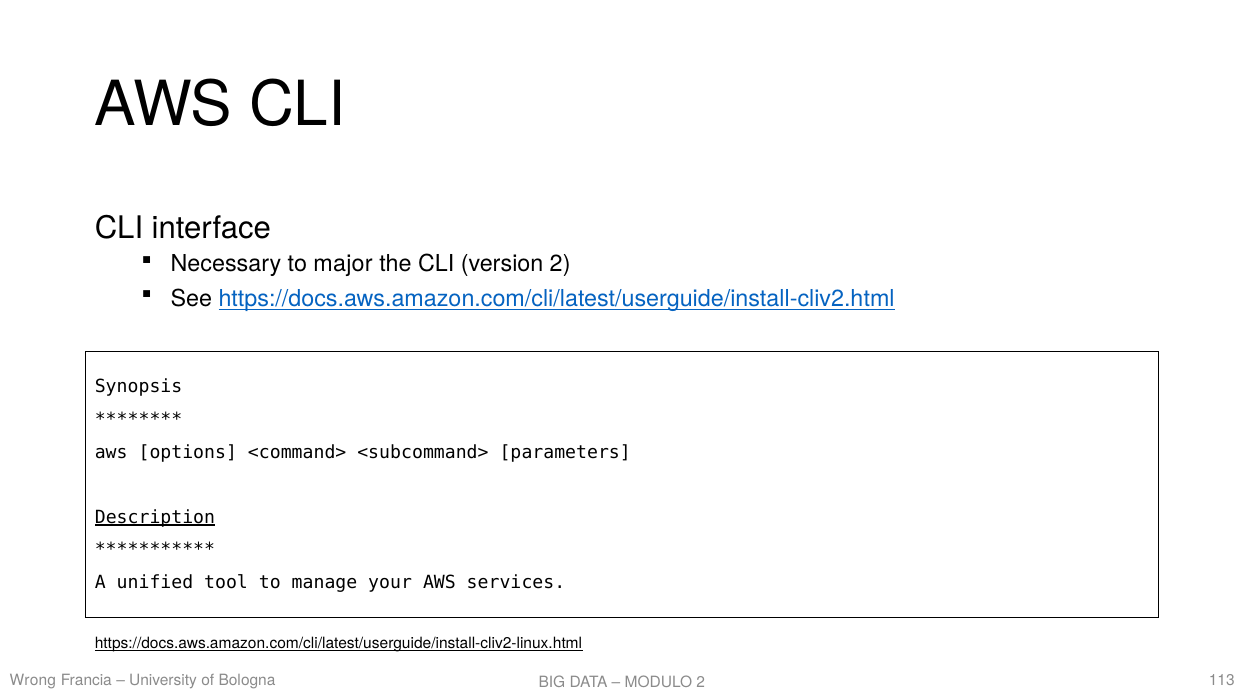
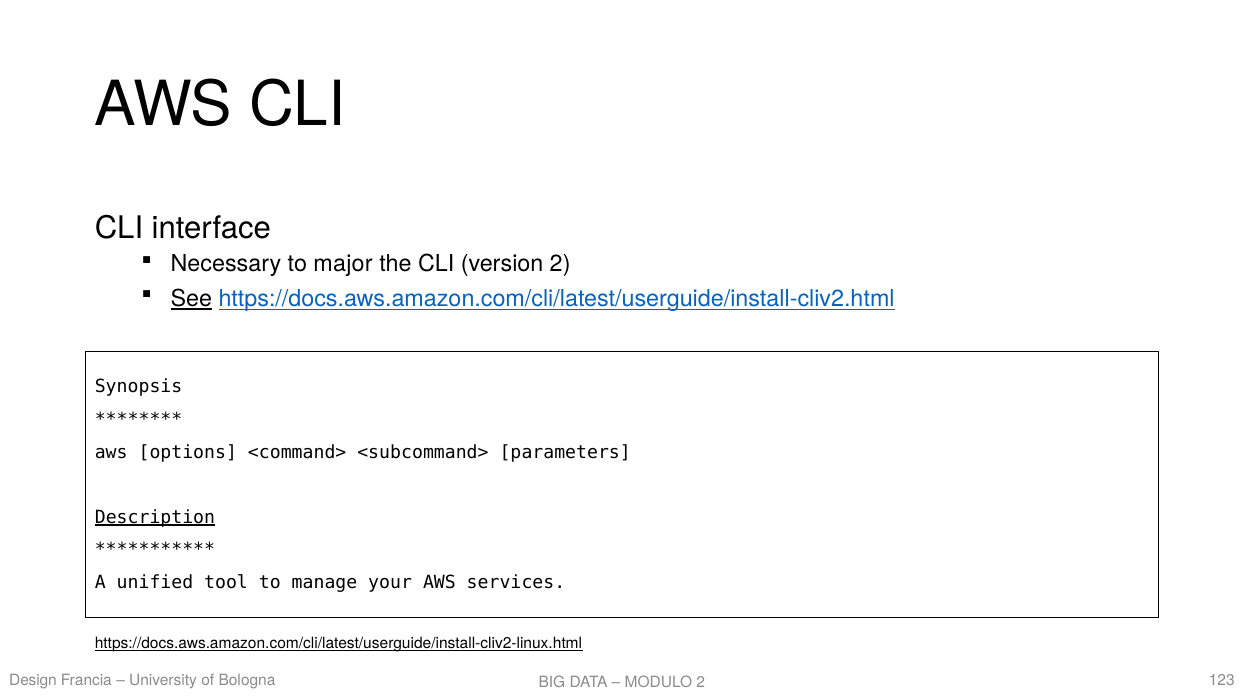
See underline: none -> present (191, 299)
Wrong: Wrong -> Design (33, 680)
113: 113 -> 123 (1222, 680)
